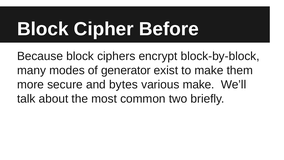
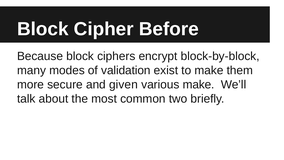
generator: generator -> validation (126, 70)
bytes: bytes -> given (123, 85)
